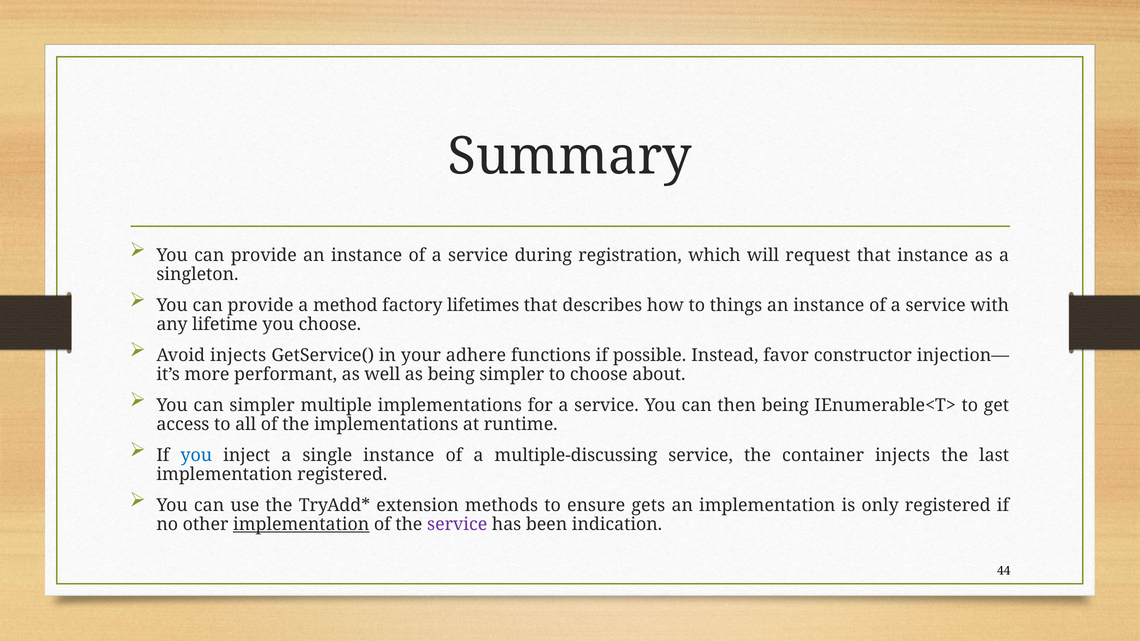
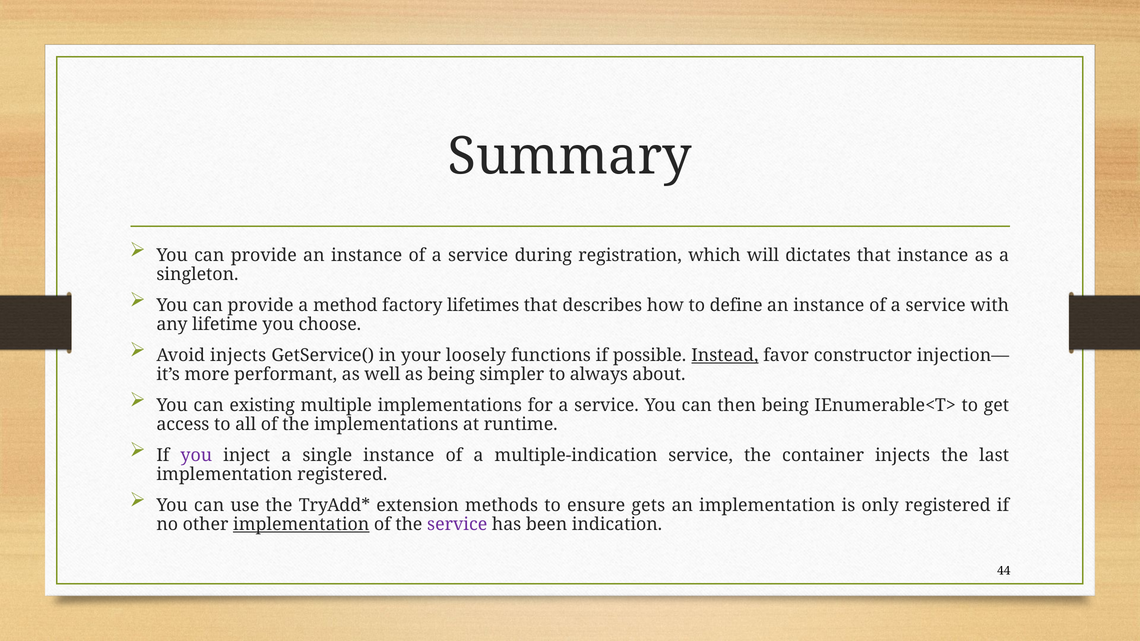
request: request -> dictates (818, 255)
things: things -> define (736, 305)
adhere: adhere -> loosely (476, 355)
Instead underline: none -> present (725, 355)
to choose: choose -> always (599, 375)
can simpler: simpler -> existing (262, 405)
you colour: blue -> purple (196, 455)
multiple-discussing: multiple-discussing -> multiple-indication (576, 455)
